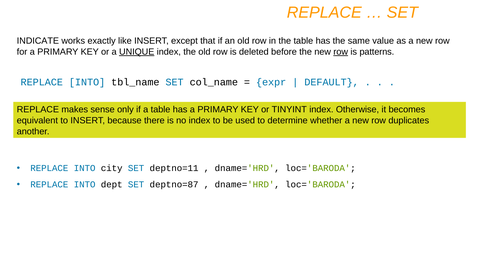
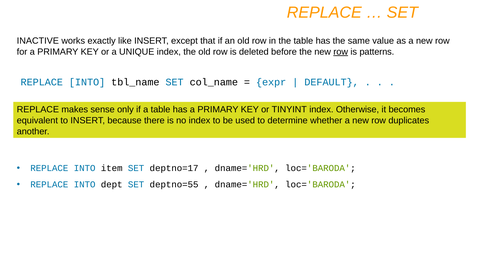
INDICATE: INDICATE -> INACTIVE (38, 41)
UNIQUE underline: present -> none (137, 52)
city: city -> item (112, 168)
deptno=11: deptno=11 -> deptno=17 (174, 168)
deptno=87: deptno=87 -> deptno=55 (174, 185)
